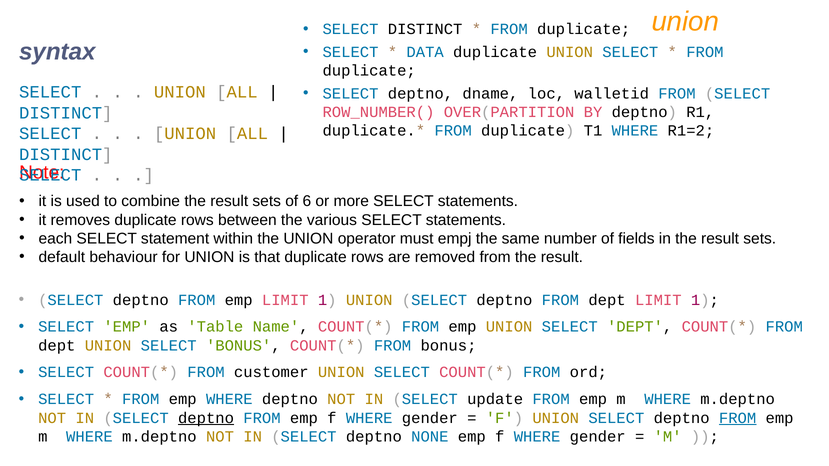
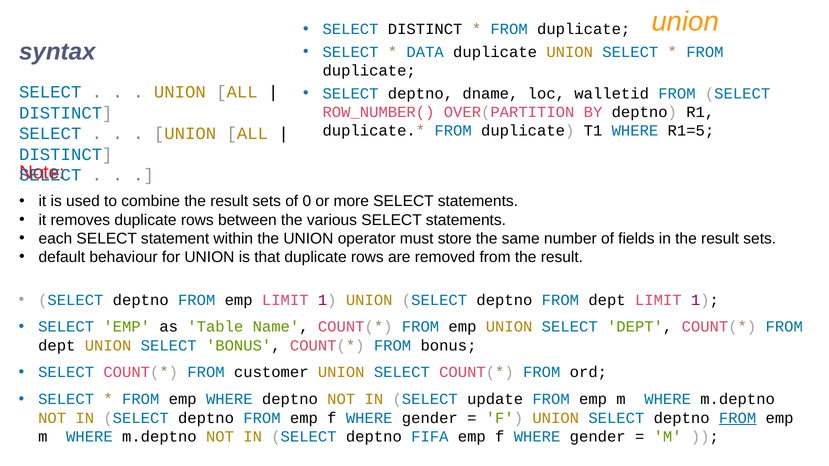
R1=2: R1=2 -> R1=5 (691, 131)
6: 6 -> 0 (307, 201)
empj: empj -> store (455, 239)
deptno underline: present -> none (206, 418)
NONE: NONE -> FIFA (430, 437)
